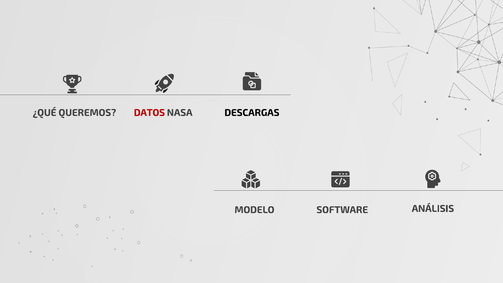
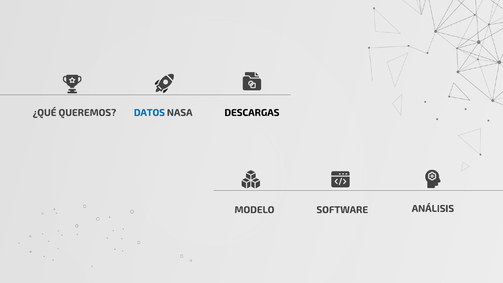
DATOS colour: red -> blue (149, 113)
